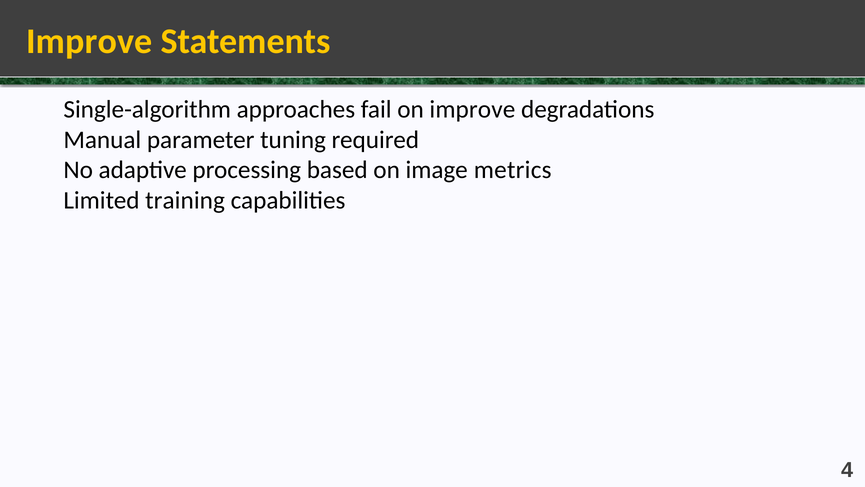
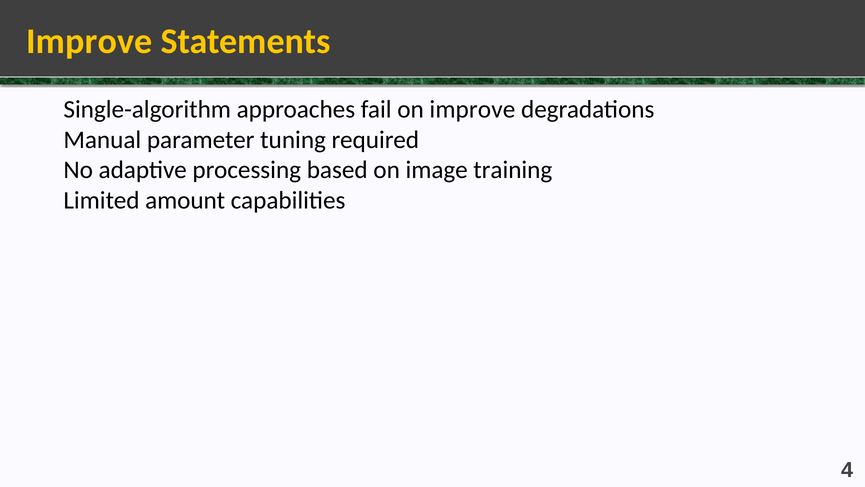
metrics: metrics -> training (513, 170)
training: training -> amount (185, 200)
